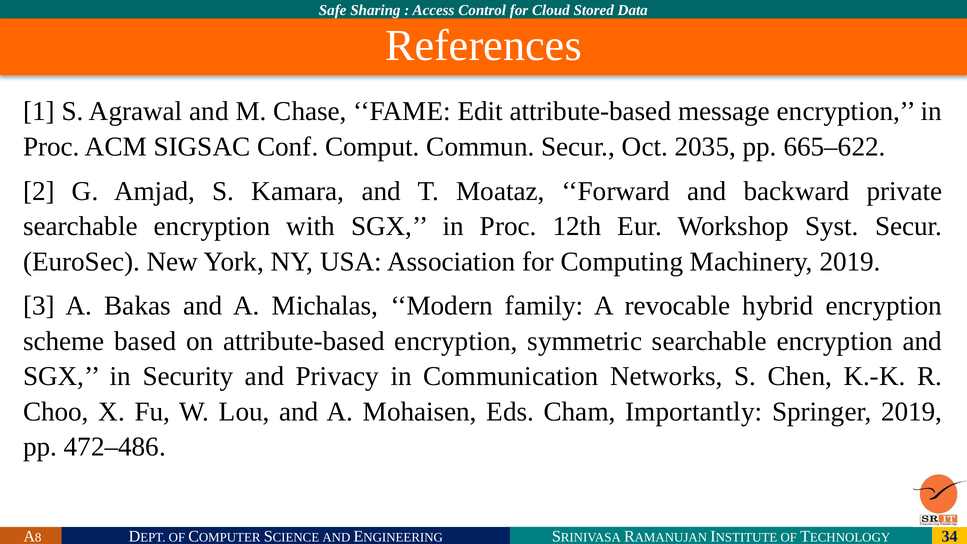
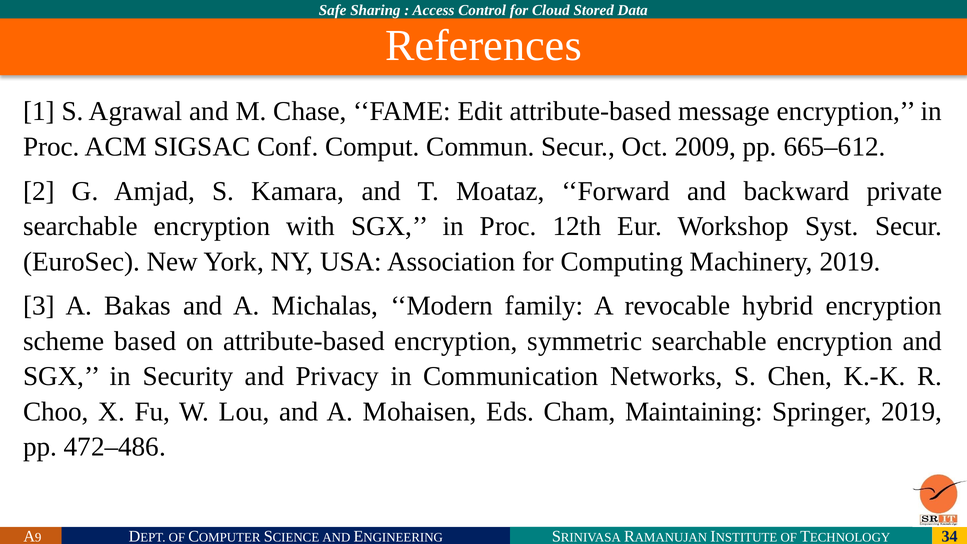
2035: 2035 -> 2009 (705, 147)
665–622: 665–622 -> 665–612 (835, 147)
Importantly: Importantly -> Maintaining (694, 412)
8: 8 -> 9 (38, 538)
